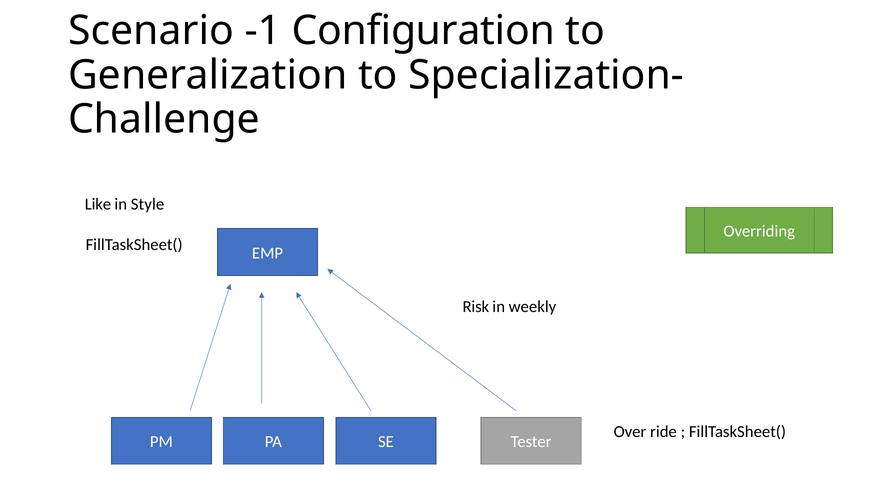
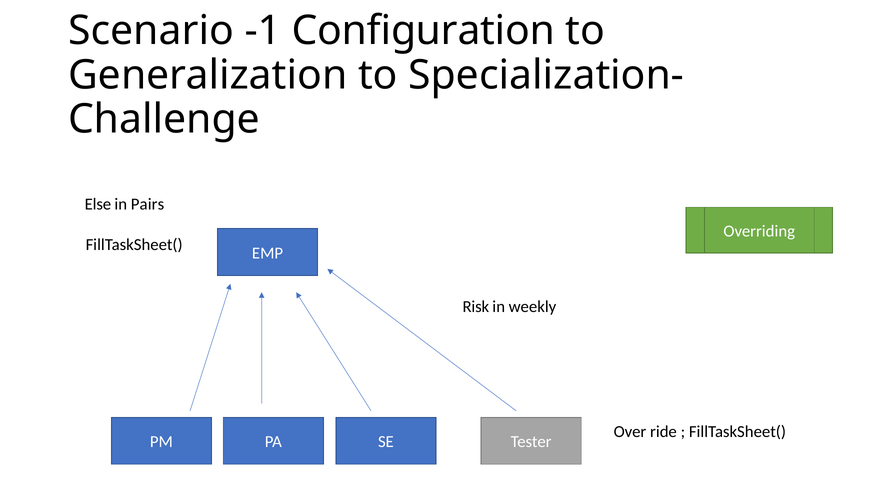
Like: Like -> Else (98, 204)
Style: Style -> Pairs (148, 204)
